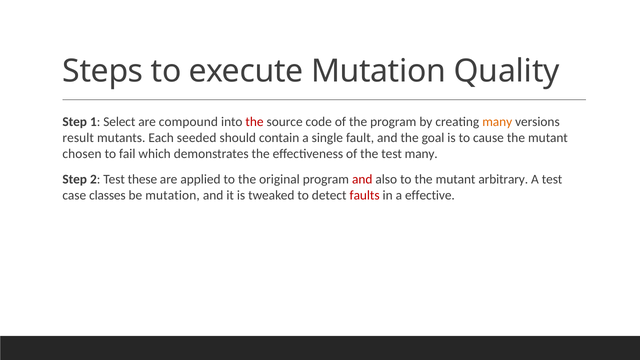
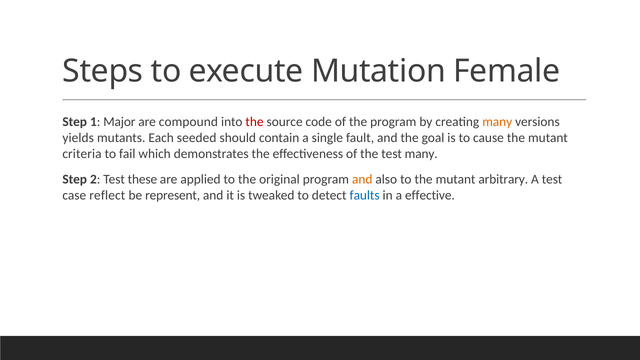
Quality: Quality -> Female (507, 71)
Select: Select -> Major (119, 122)
result: result -> yields (78, 138)
chosen: chosen -> criteria (82, 154)
and colour: red -> orange (362, 179)
classes: classes -> reflect (107, 195)
be mutation: mutation -> represent (173, 195)
faults colour: red -> blue (365, 195)
